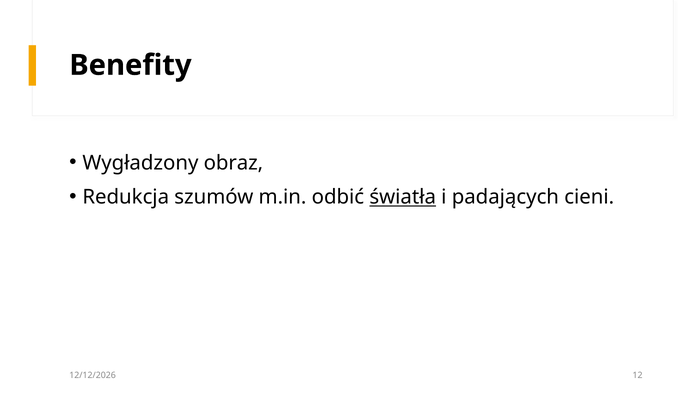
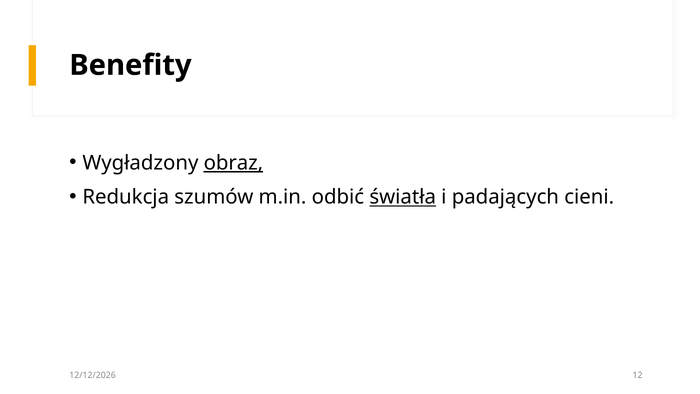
obraz underline: none -> present (233, 163)
